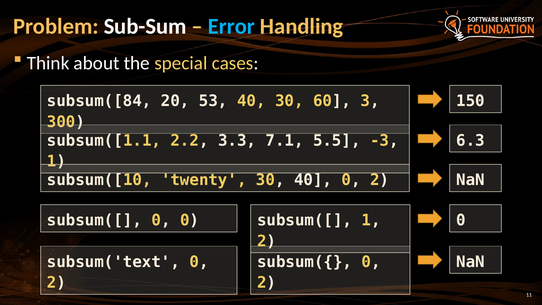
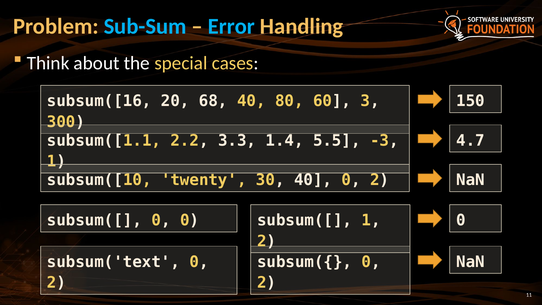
Sub-Sum colour: white -> light blue (145, 26)
subsum([84: subsum([84 -> subsum([16 (99, 101)
53: 53 -> 68 (213, 101)
40 30: 30 -> 80 (289, 101)
7.1: 7.1 -> 1.4 (285, 140)
6.3: 6.3 -> 4.7 (470, 140)
